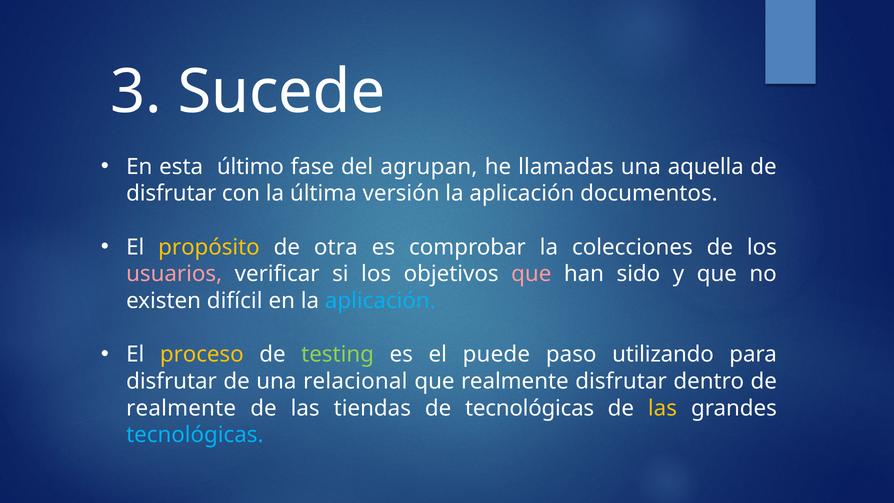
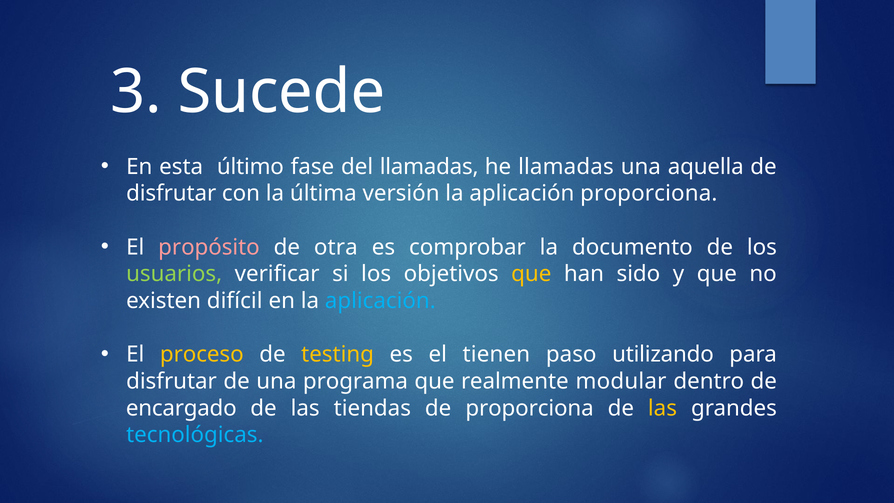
del agrupan: agrupan -> llamadas (429, 167)
aplicación documentos: documentos -> proporciona (649, 194)
propósito colour: yellow -> pink (209, 247)
colecciones: colecciones -> documento (632, 247)
usuarios colour: pink -> light green (174, 274)
que colour: pink -> yellow (531, 274)
testing colour: light green -> yellow (338, 354)
puede: puede -> tienen (496, 354)
relacional: relacional -> programa (355, 381)
realmente disfrutar: disfrutar -> modular (621, 381)
realmente: realmente -> encargado (181, 408)
de tecnológicas: tecnológicas -> proporciona (530, 408)
